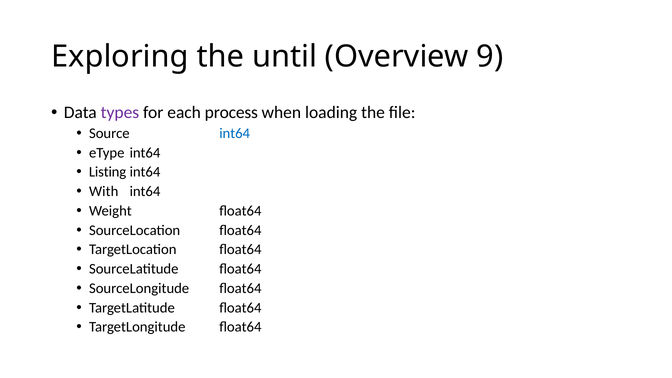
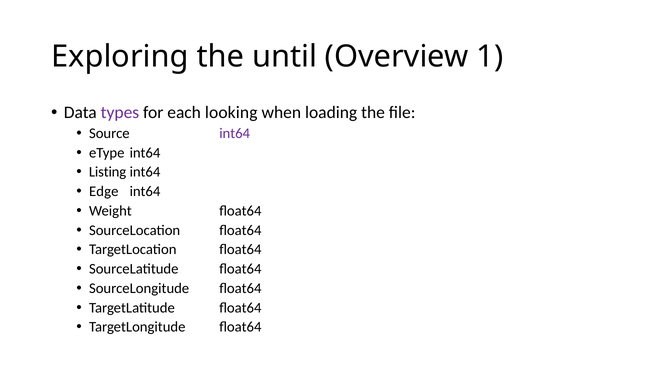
9: 9 -> 1 (490, 56)
process: process -> looking (231, 112)
int64 colour: blue -> purple (235, 133)
With: With -> Edge (104, 191)
